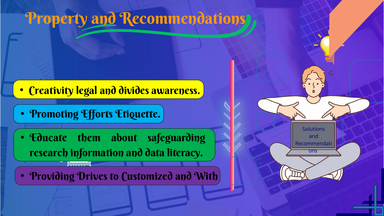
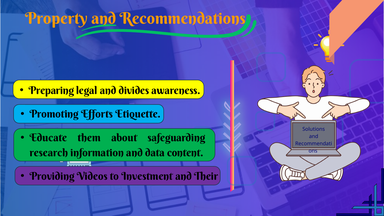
Creativity: Creativity -> Preparing (51, 91)
literacy: literacy -> content (185, 153)
Drives: Drives -> Videos (92, 176)
Customized: Customized -> Investment (147, 176)
With: With -> Their (206, 176)
